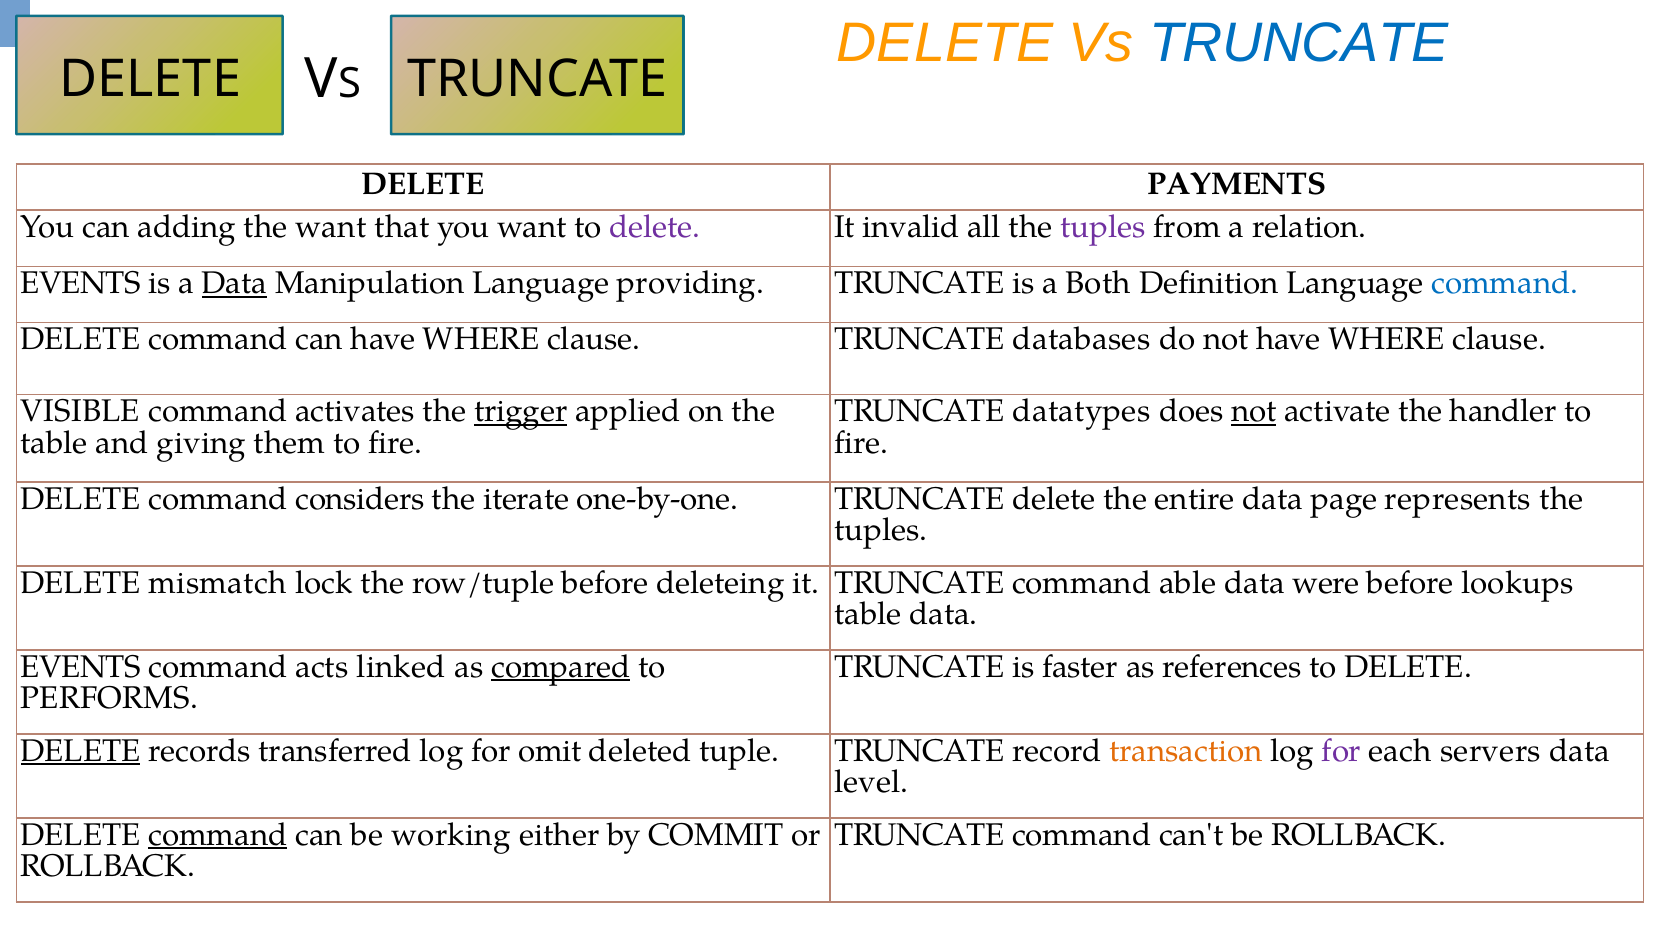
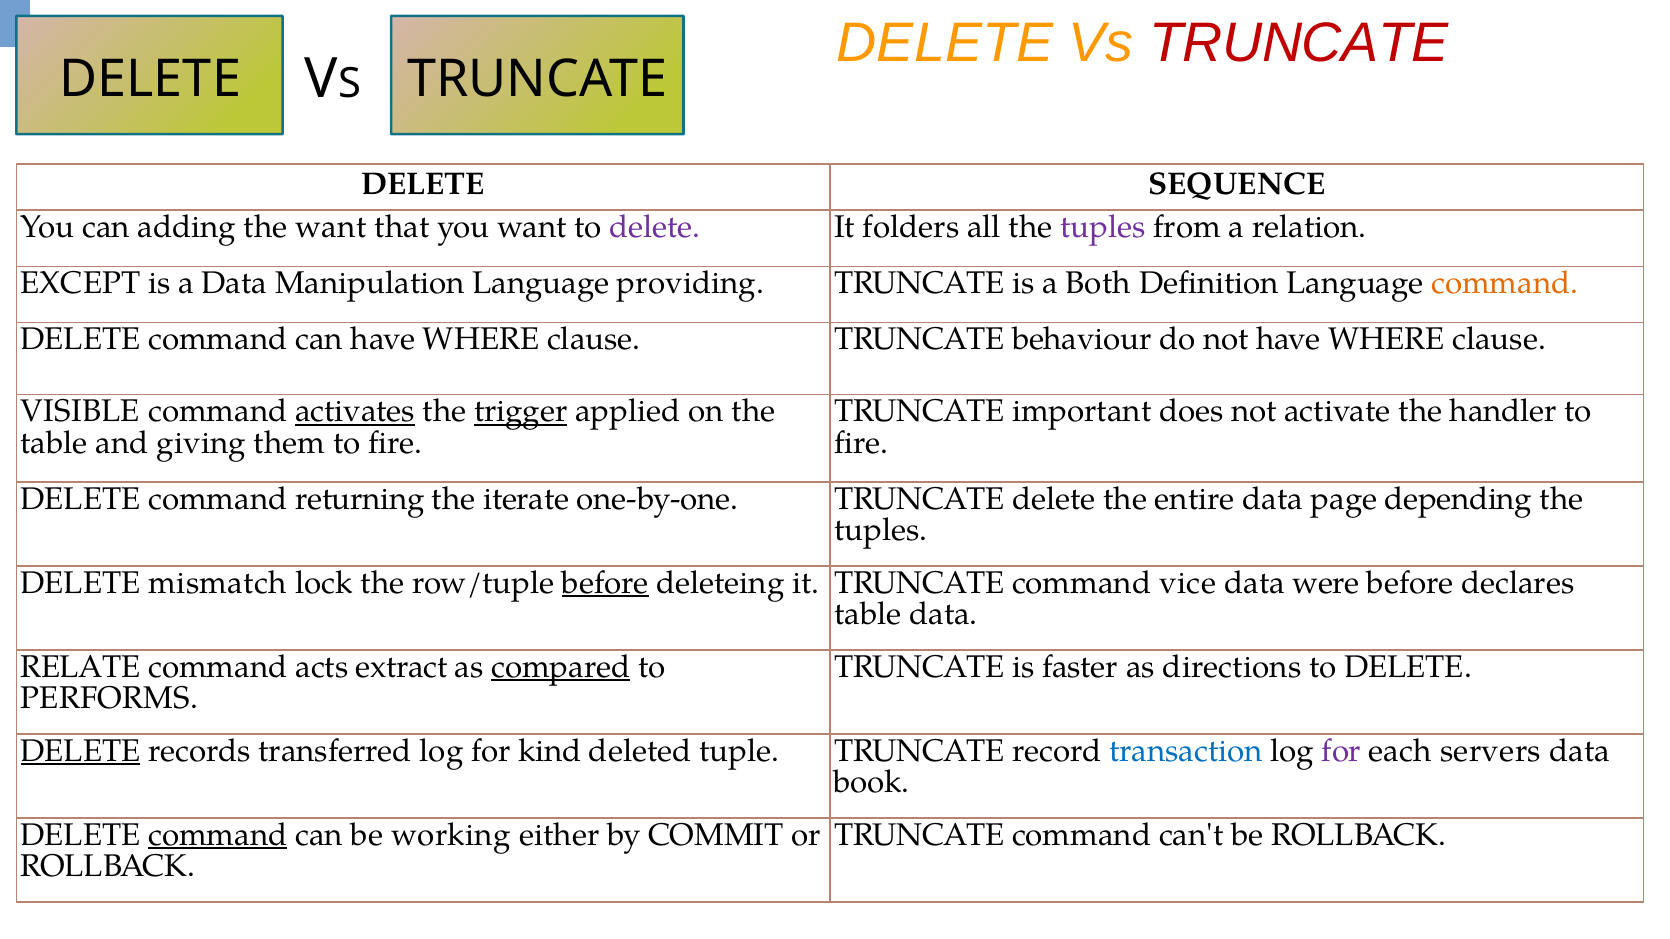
TRUNCATE colour: blue -> red (1299, 43)
PAYMENTS: PAYMENTS -> SEQUENCE (1237, 184)
invalid: invalid -> folders (911, 227)
EVENTS: EVENTS -> EXCEPT (81, 283)
Data underline: present -> none (235, 283)
command colour: blue -> orange (1505, 283)
databases: databases -> behaviour (1082, 339)
activates underline: none -> present (355, 411)
datatypes: datatypes -> important (1082, 411)
not underline: present -> none (1254, 411)
considers: considers -> returning (360, 499)
represents: represents -> depending (1458, 499)
before underline: none -> present (605, 583)
able: able -> vice (1188, 583)
lookups: lookups -> declares (1518, 583)
EVENTS: EVENTS -> RELATE (81, 667)
linked: linked -> extract (402, 667)
references: references -> directions (1232, 667)
omit: omit -> kind (550, 751)
transaction colour: orange -> blue (1186, 751)
level: level -> book (872, 783)
